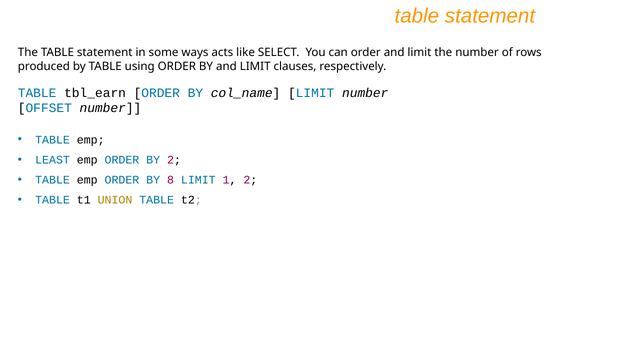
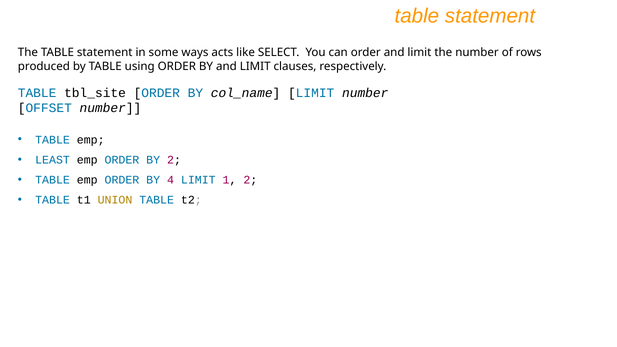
tbl_earn: tbl_earn -> tbl_site (95, 93)
8: 8 -> 4 (171, 180)
